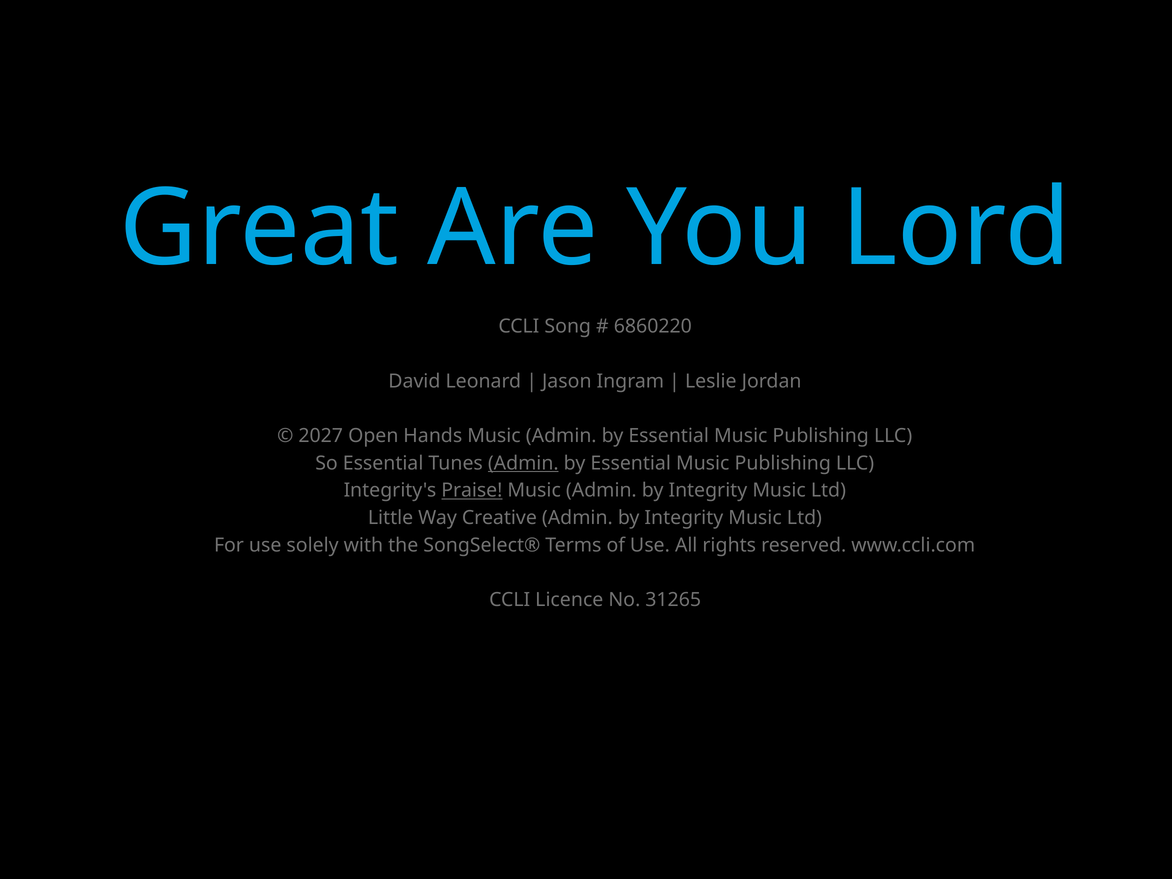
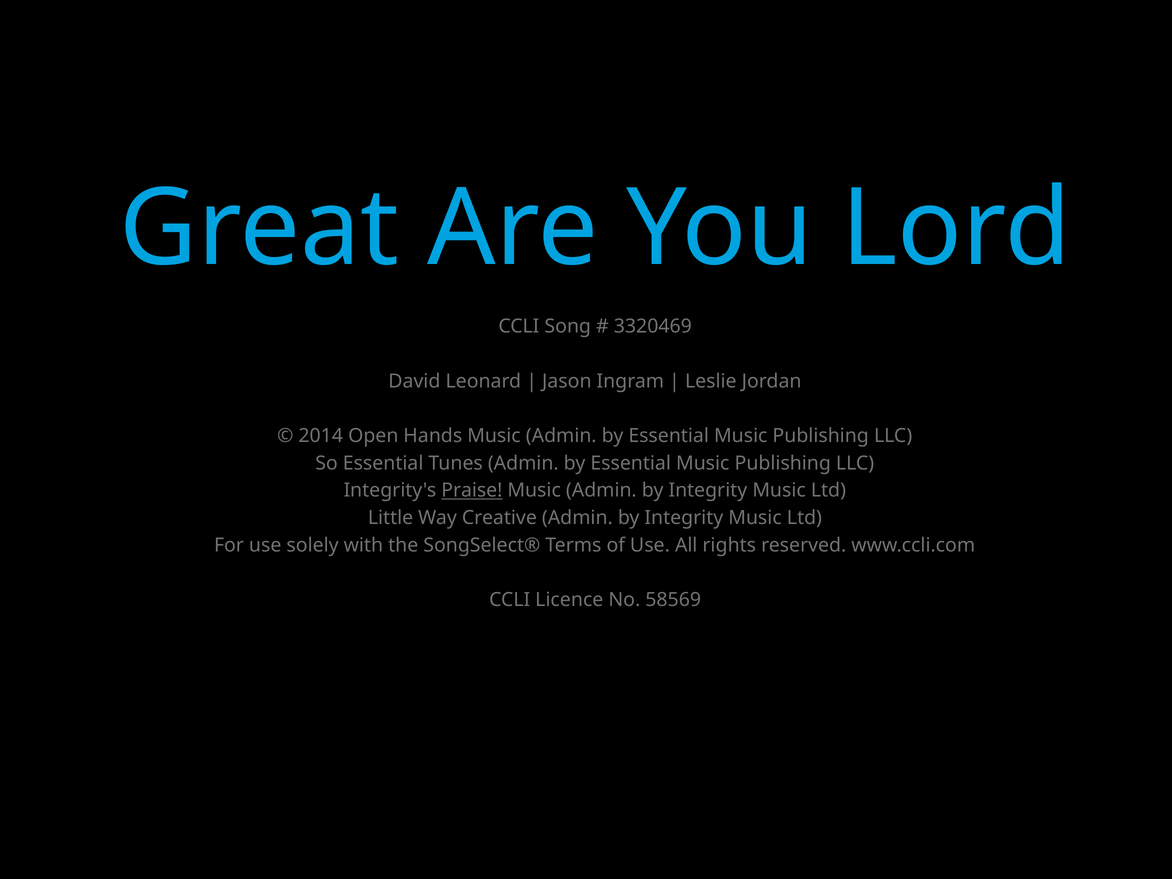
6860220: 6860220 -> 3320469 (653, 326)
2027: 2027 -> 2014 (321, 436)
Admin underline: present -> none (523, 463)
31265: 31265 -> 58569 (673, 600)
